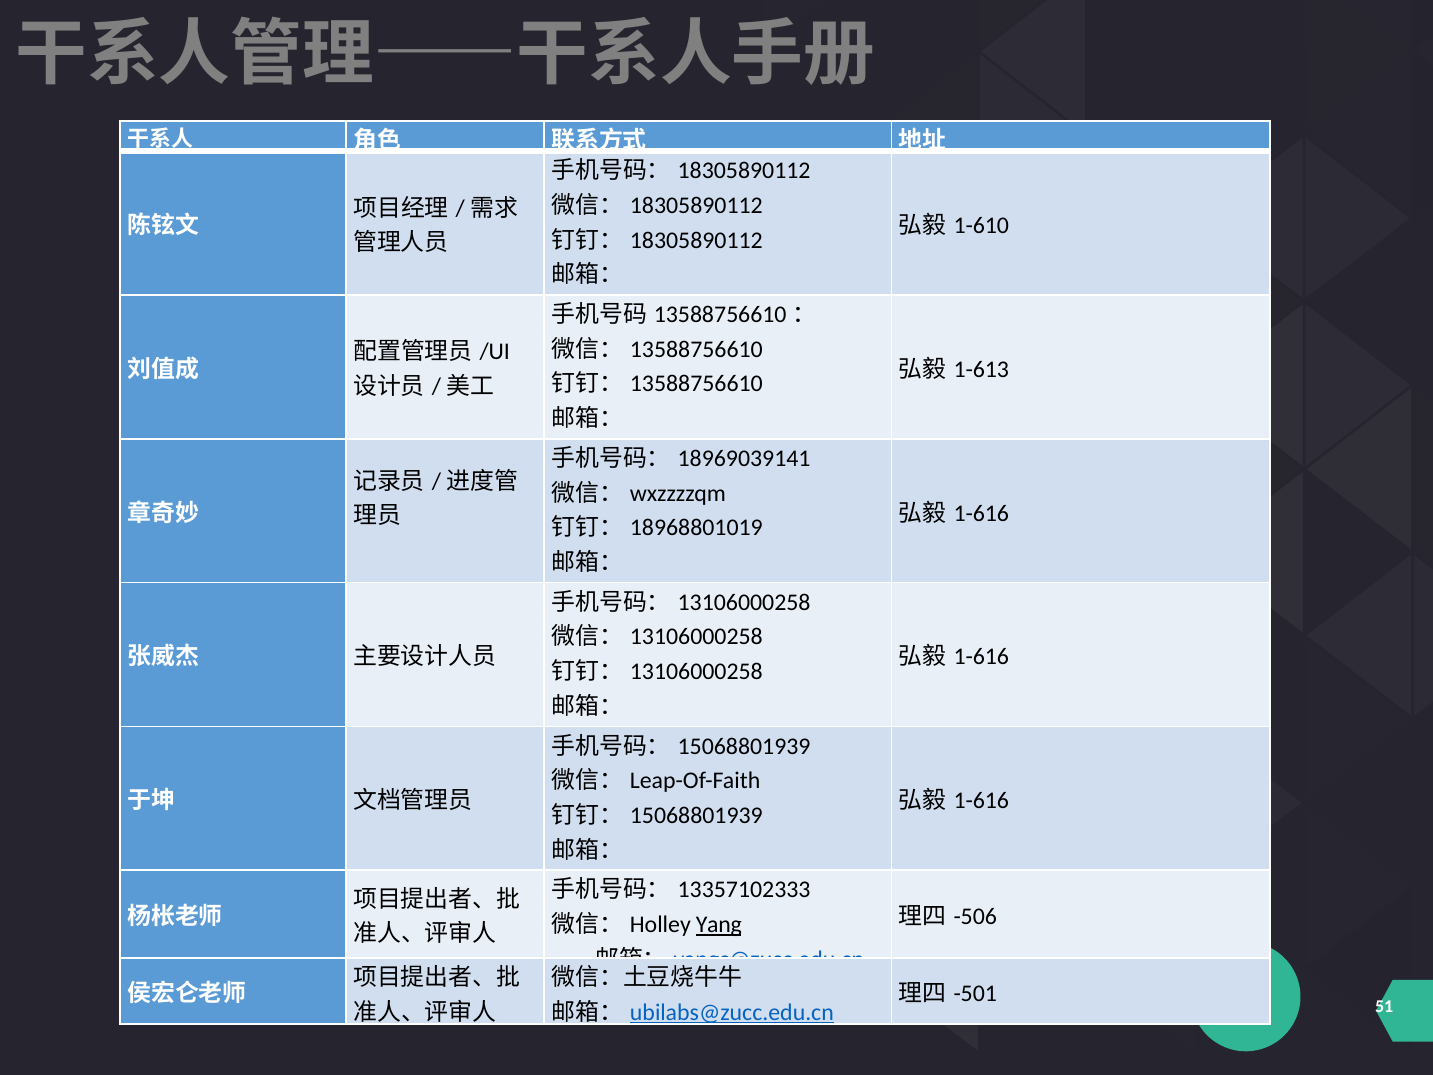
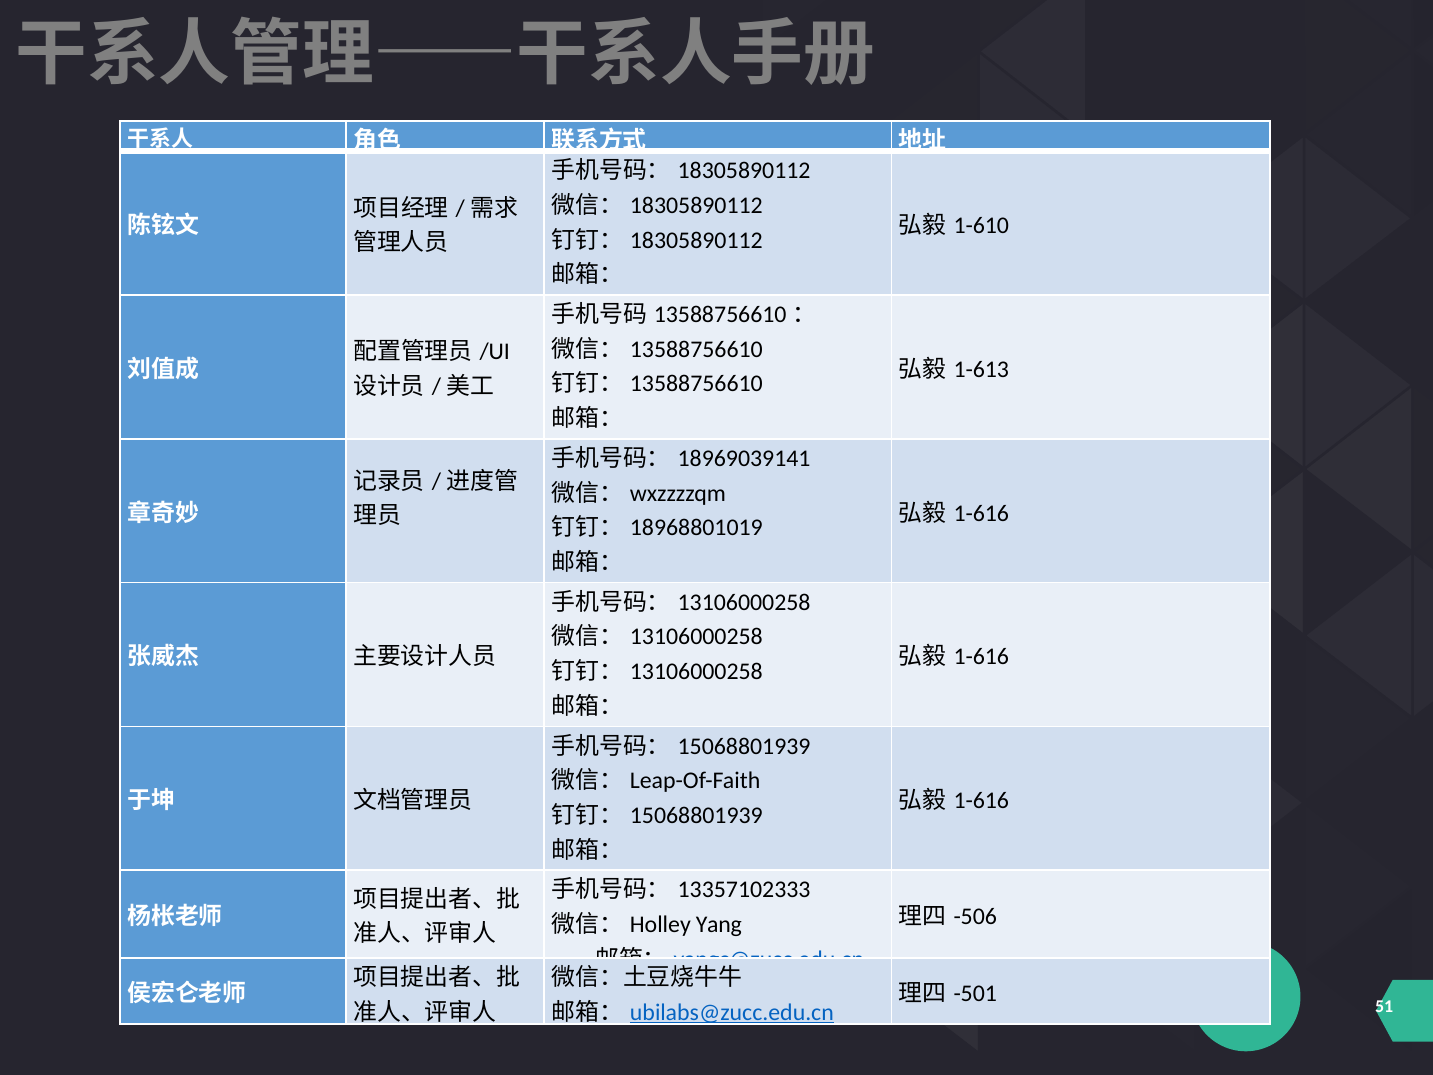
Yang underline: present -> none (719, 925)
